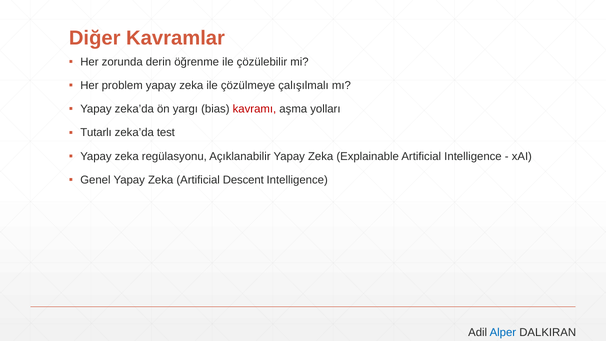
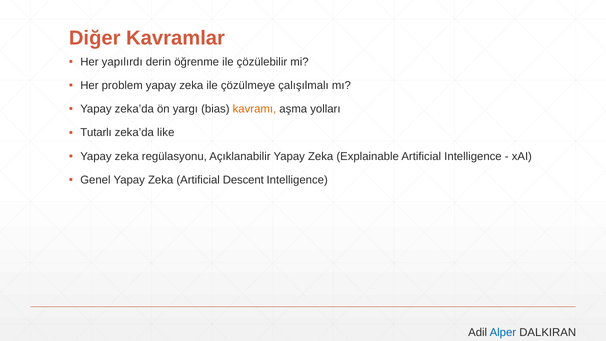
zorunda: zorunda -> yapılırdı (122, 62)
kavramı colour: red -> orange (254, 109)
test: test -> like (166, 133)
